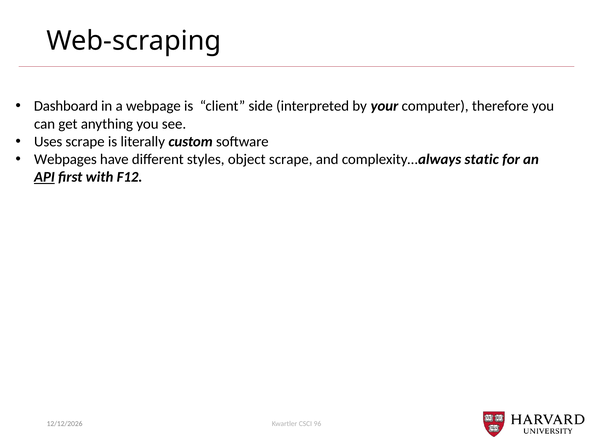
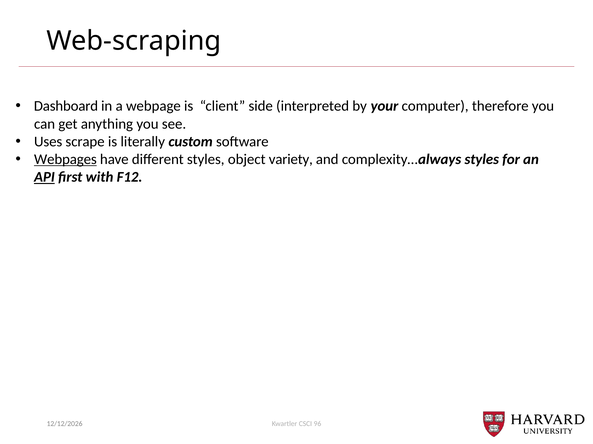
Webpages underline: none -> present (65, 160)
object scrape: scrape -> variety (291, 160)
complexity…always static: static -> styles (482, 160)
